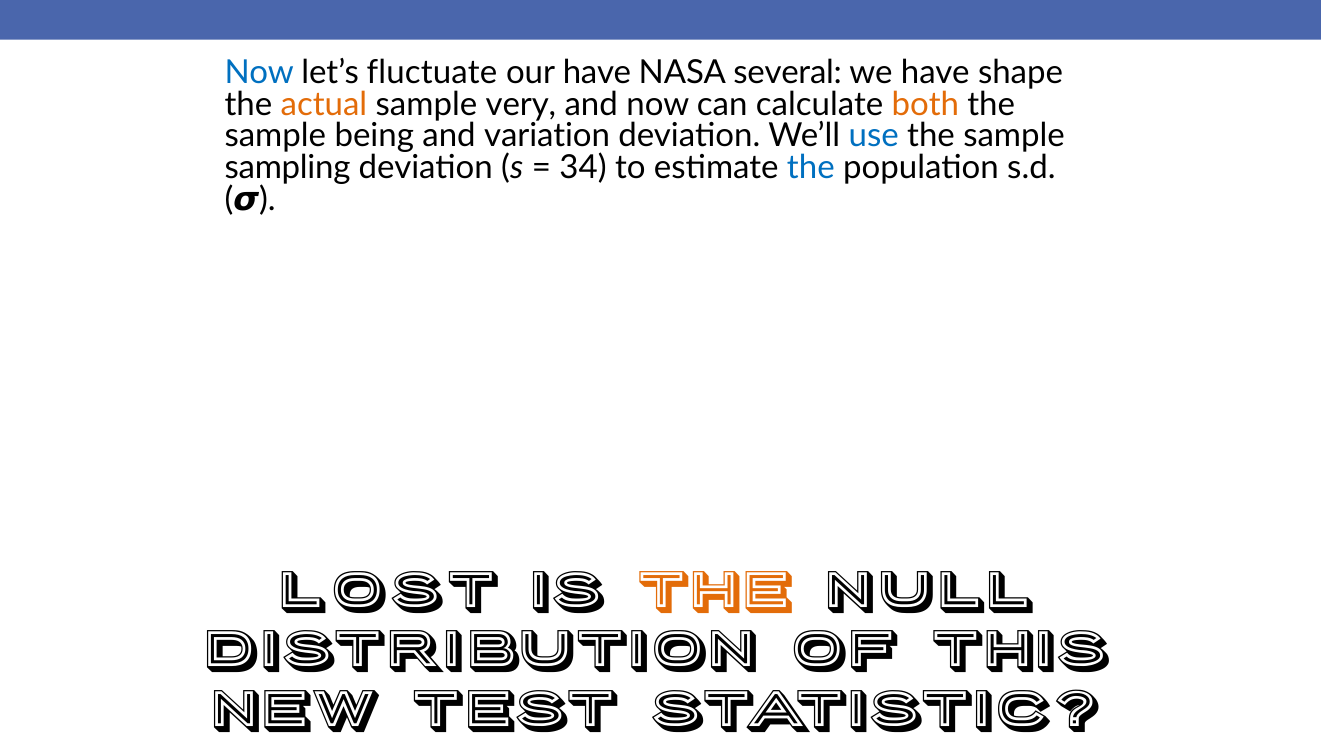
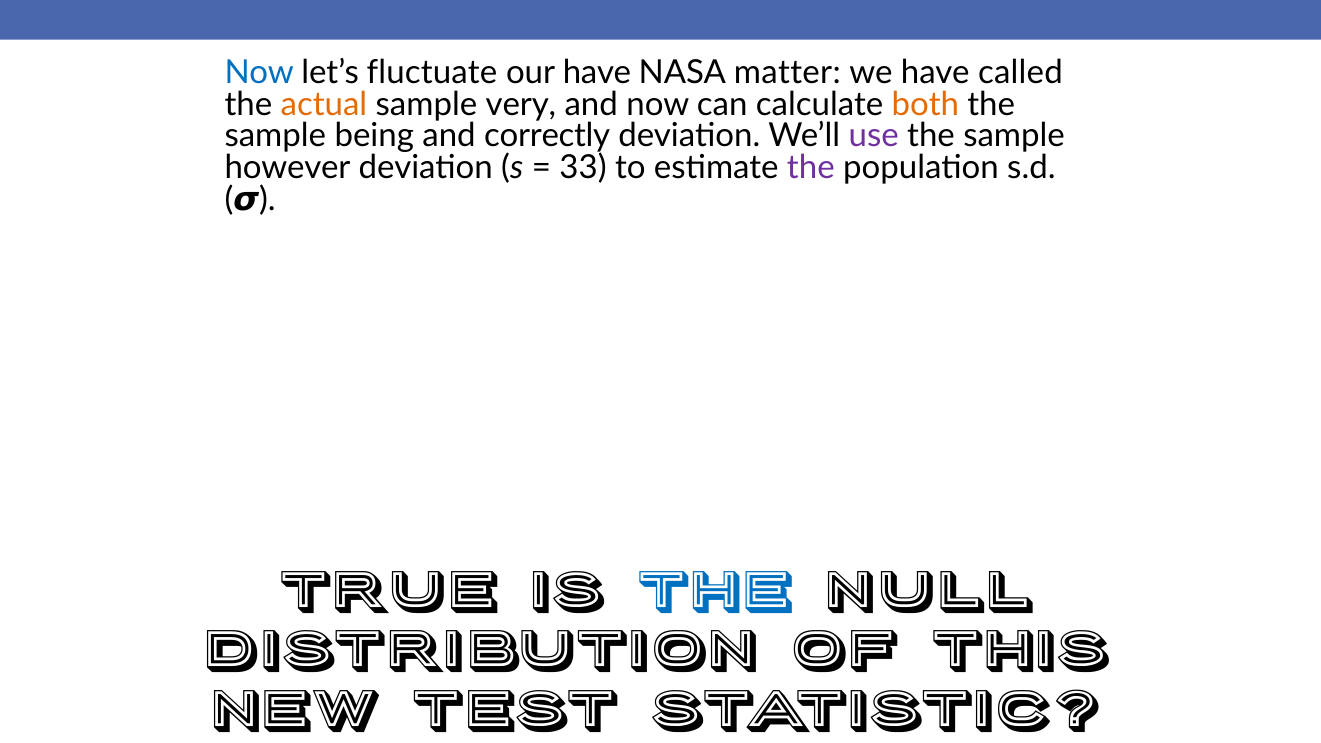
several: several -> matter (787, 73)
shape: shape -> called (1020, 73)
variation: variation -> correctly (547, 136)
use colour: blue -> purple (874, 136)
sampling: sampling -> however (287, 168)
34: 34 -> 33 (583, 168)
the colour: blue -> purple (811, 168)
Lost: Lost -> True (393, 591)
the colour: orange -> blue (719, 591)
